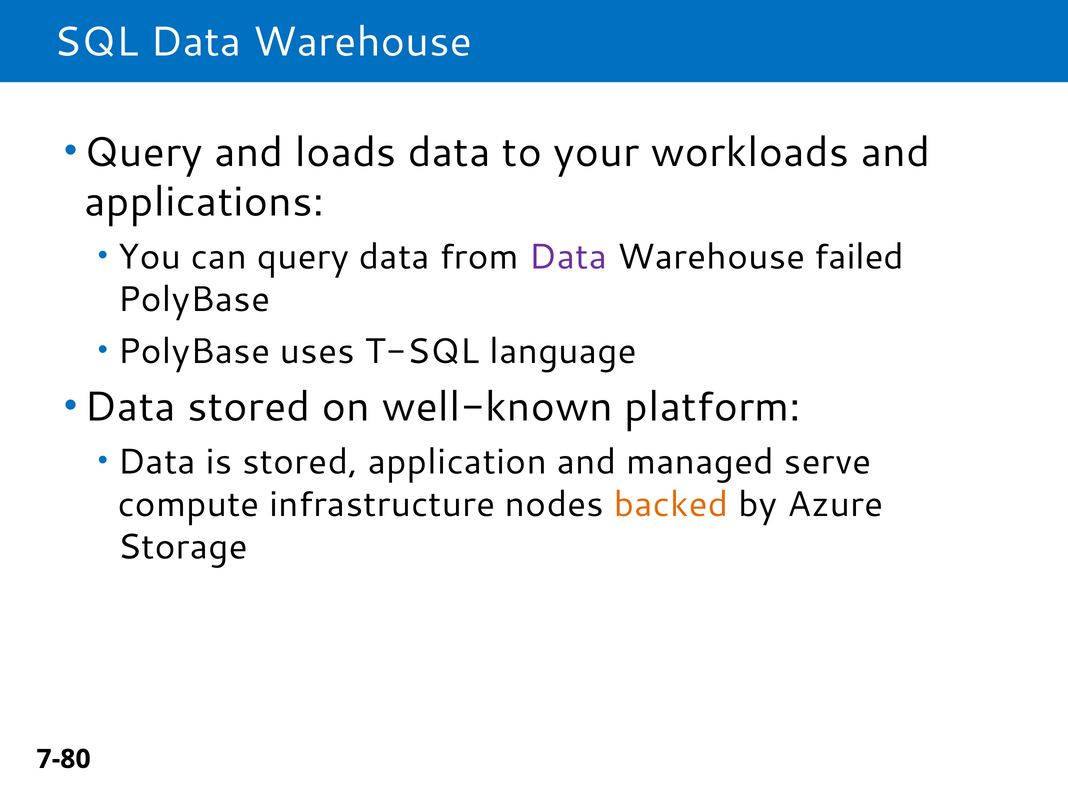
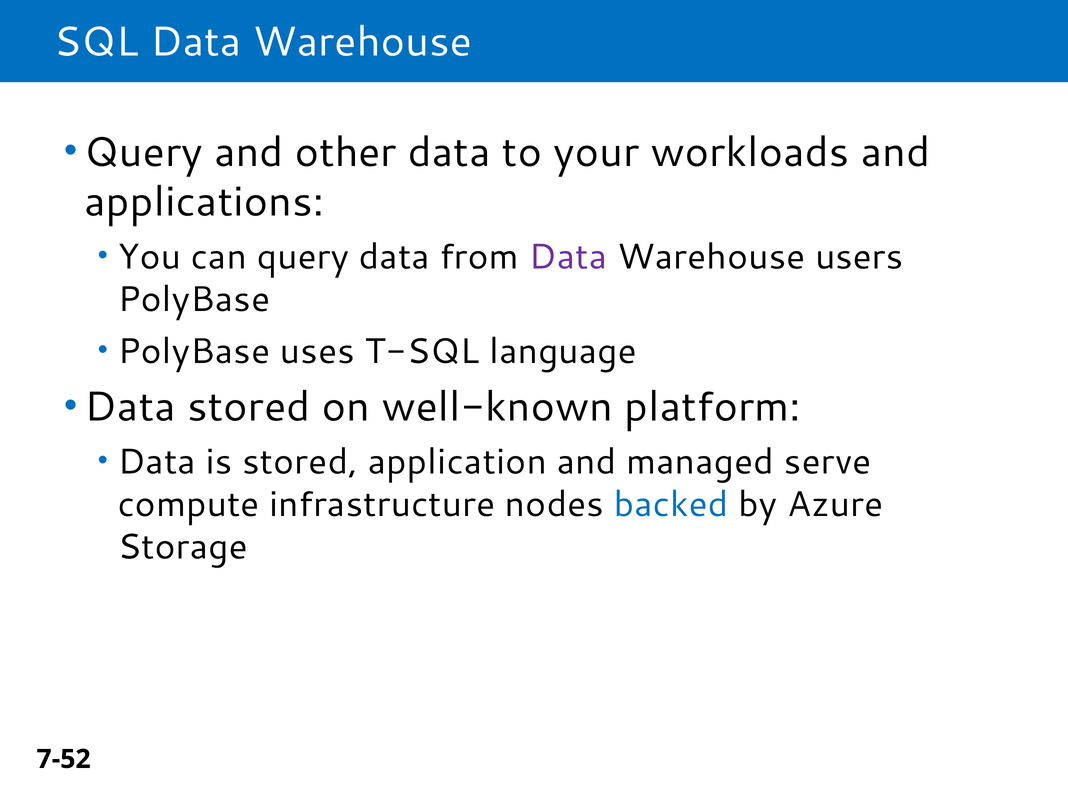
loads: loads -> other (346, 152)
failed: failed -> users (859, 257)
backed colour: orange -> blue (671, 505)
7-80: 7-80 -> 7-52 (64, 759)
